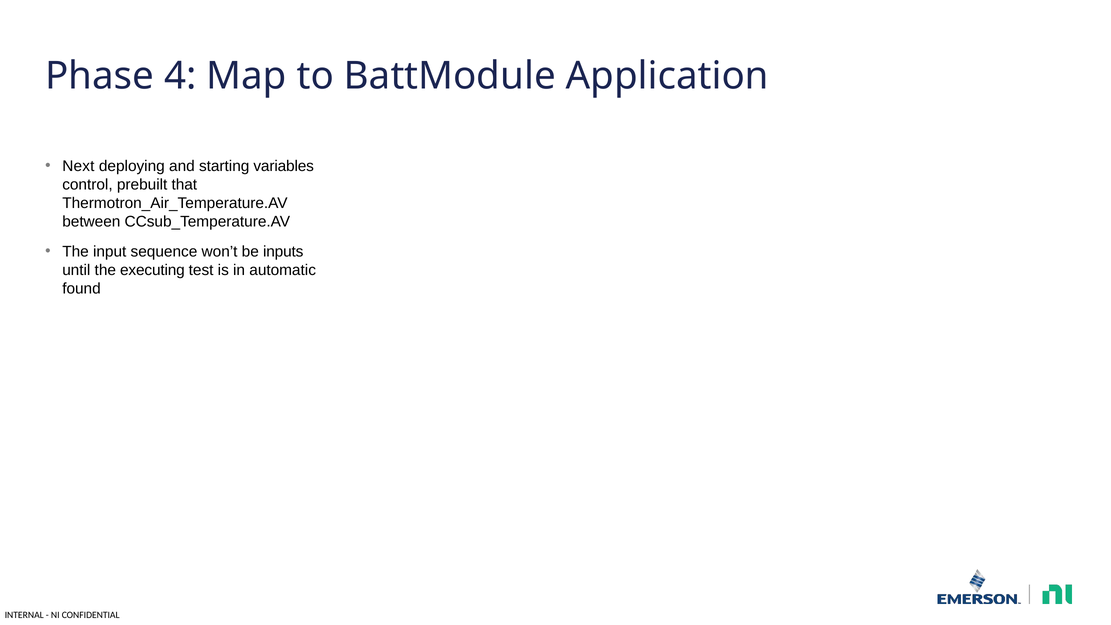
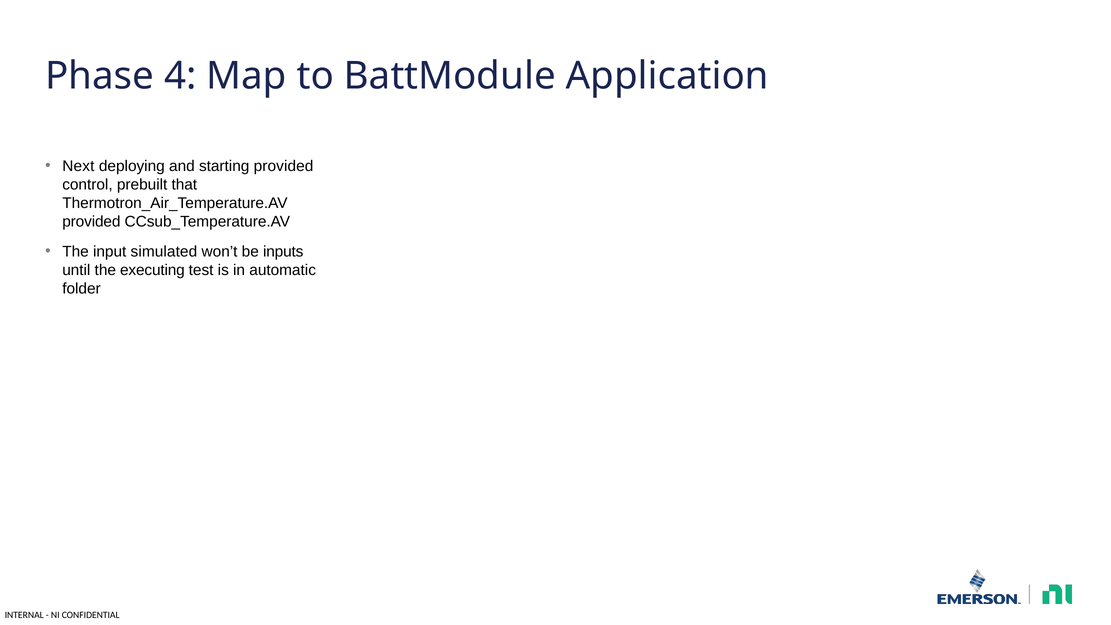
starting variables: variables -> provided (284, 166)
between: between -> provided (91, 222)
sequence: sequence -> simulated (164, 252)
found: found -> folder (81, 289)
